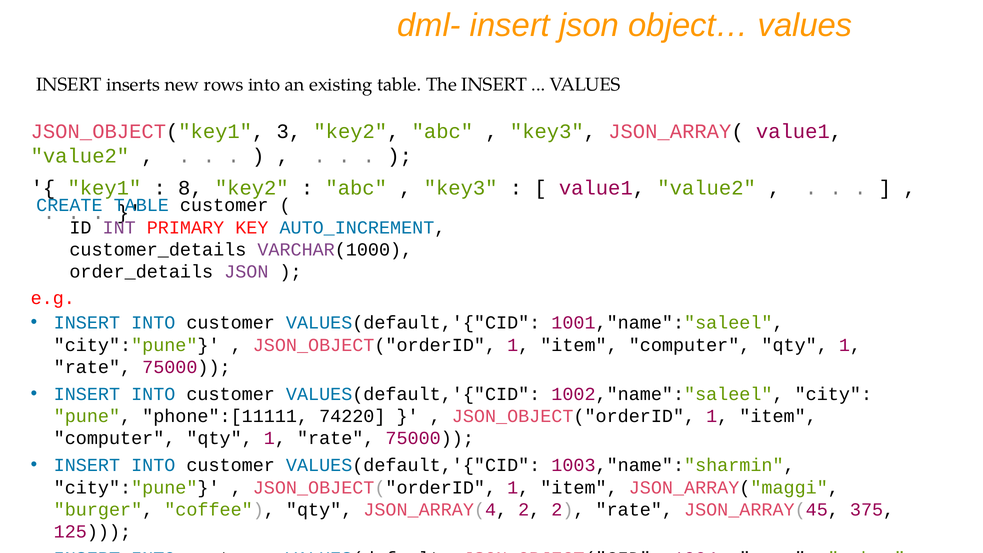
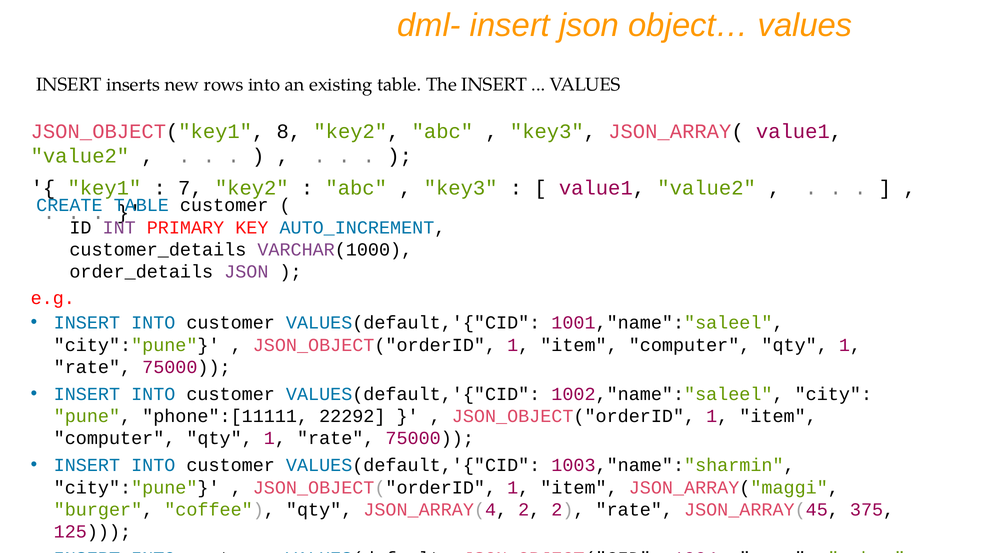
3: 3 -> 8 (289, 131)
8: 8 -> 7 (190, 188)
74220: 74220 -> 22292 (352, 416)
